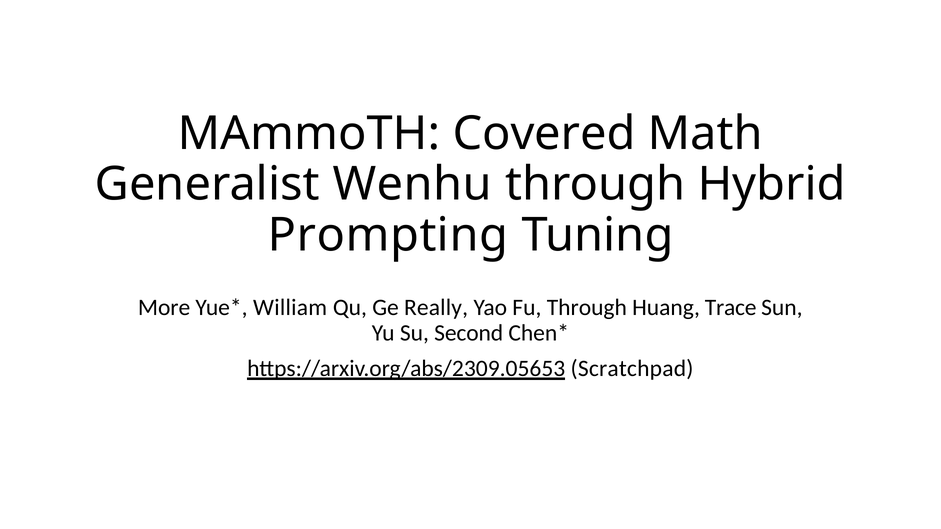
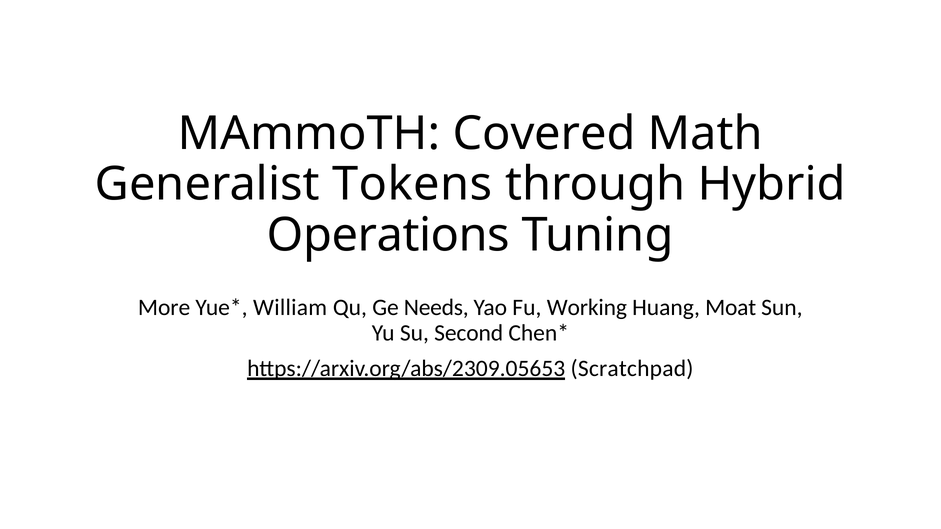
Wenhu: Wenhu -> Tokens (412, 185)
Prompting: Prompting -> Operations (388, 235)
Really: Really -> Needs (436, 308)
Fu Through: Through -> Working (587, 308)
Trace: Trace -> Moat (731, 308)
